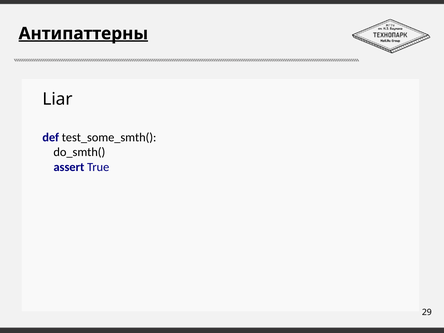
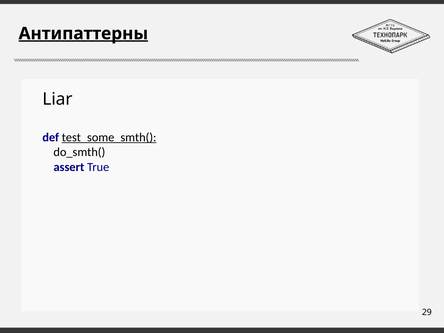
test_some_smth( underline: none -> present (109, 137)
